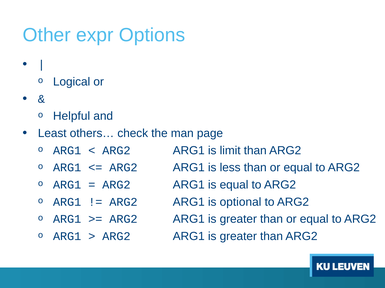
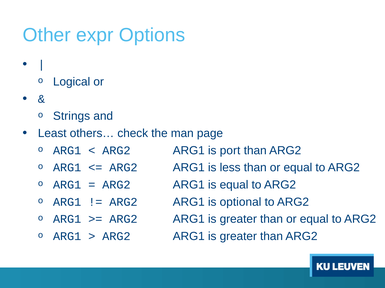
Helpful: Helpful -> Strings (72, 116)
limit: limit -> port (230, 151)
